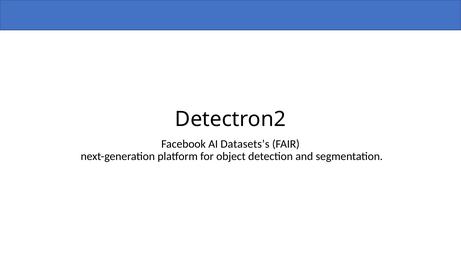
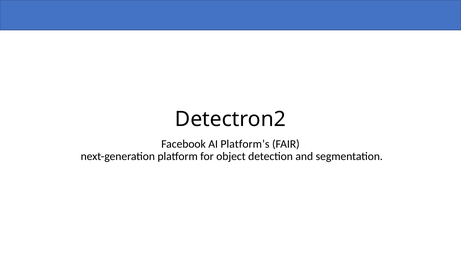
Datasets’s: Datasets’s -> Platform’s (245, 144)
